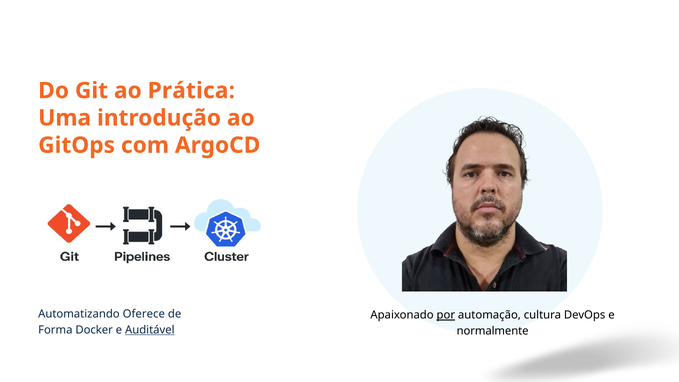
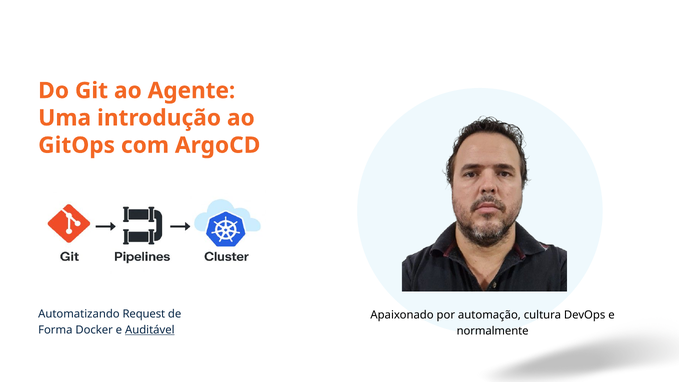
Prática: Prática -> Agente (191, 91)
Oferece: Oferece -> Request (144, 314)
por underline: present -> none (446, 315)
